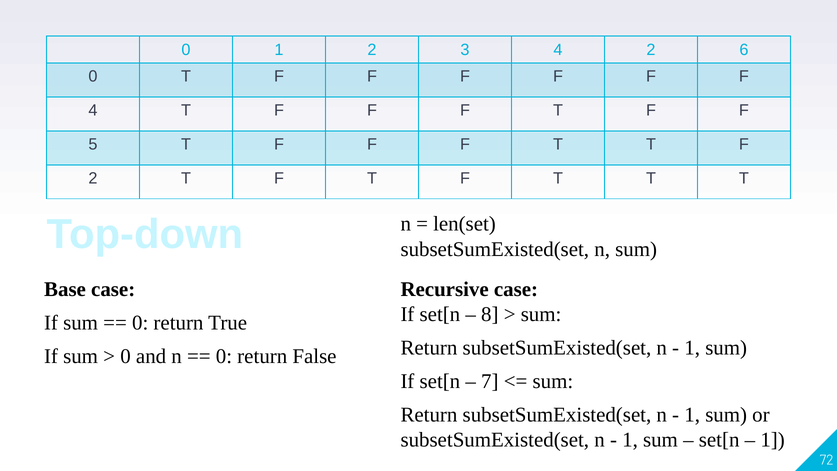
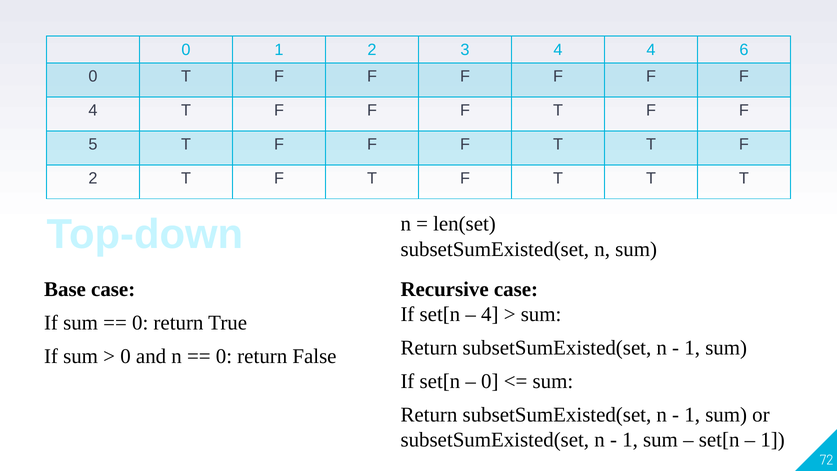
4 2: 2 -> 4 (651, 50)
8: 8 -> 4 (490, 314)
7: 7 -> 0 (490, 381)
